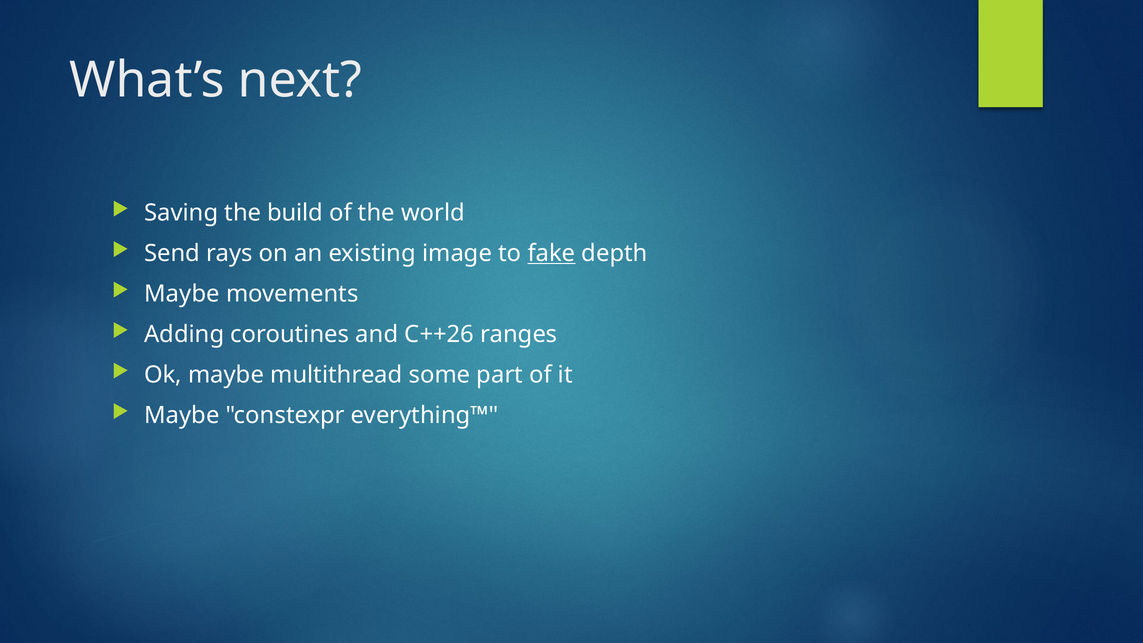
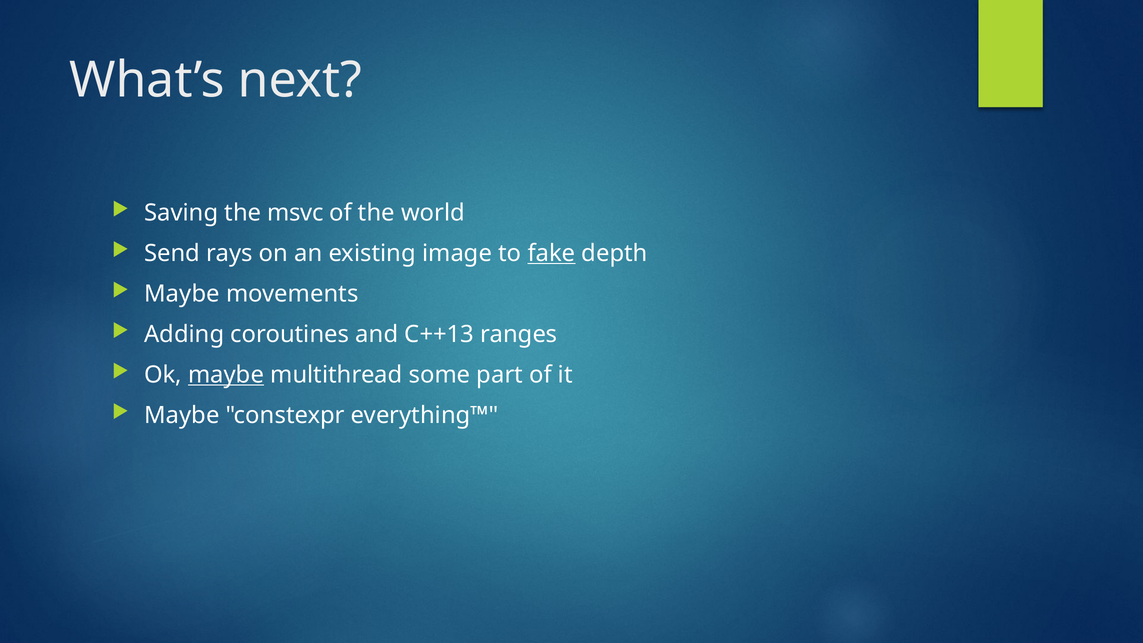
build: build -> msvc (295, 213)
C++26: C++26 -> C++13 (439, 334)
maybe underline: none -> present (226, 375)
